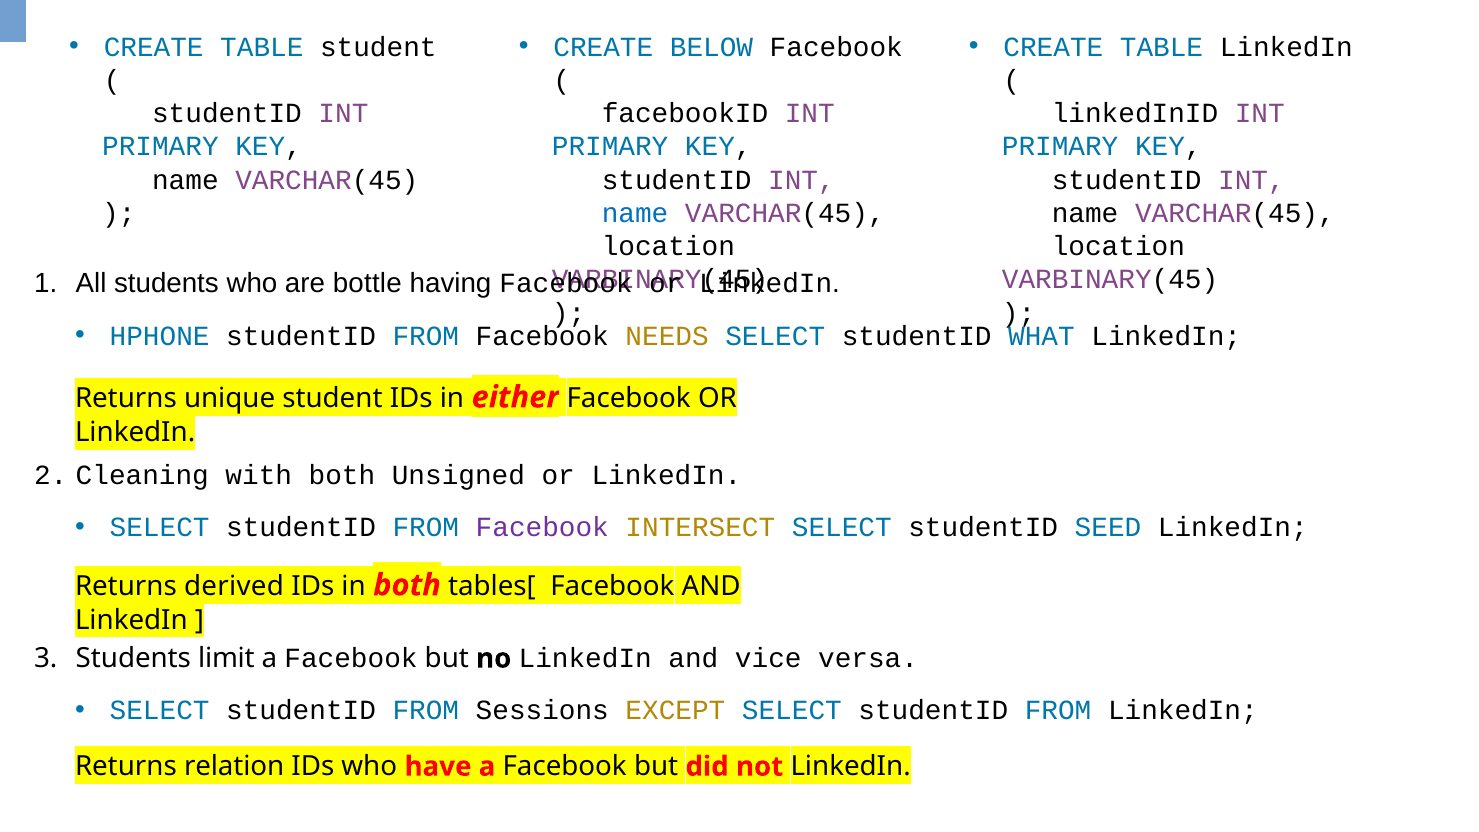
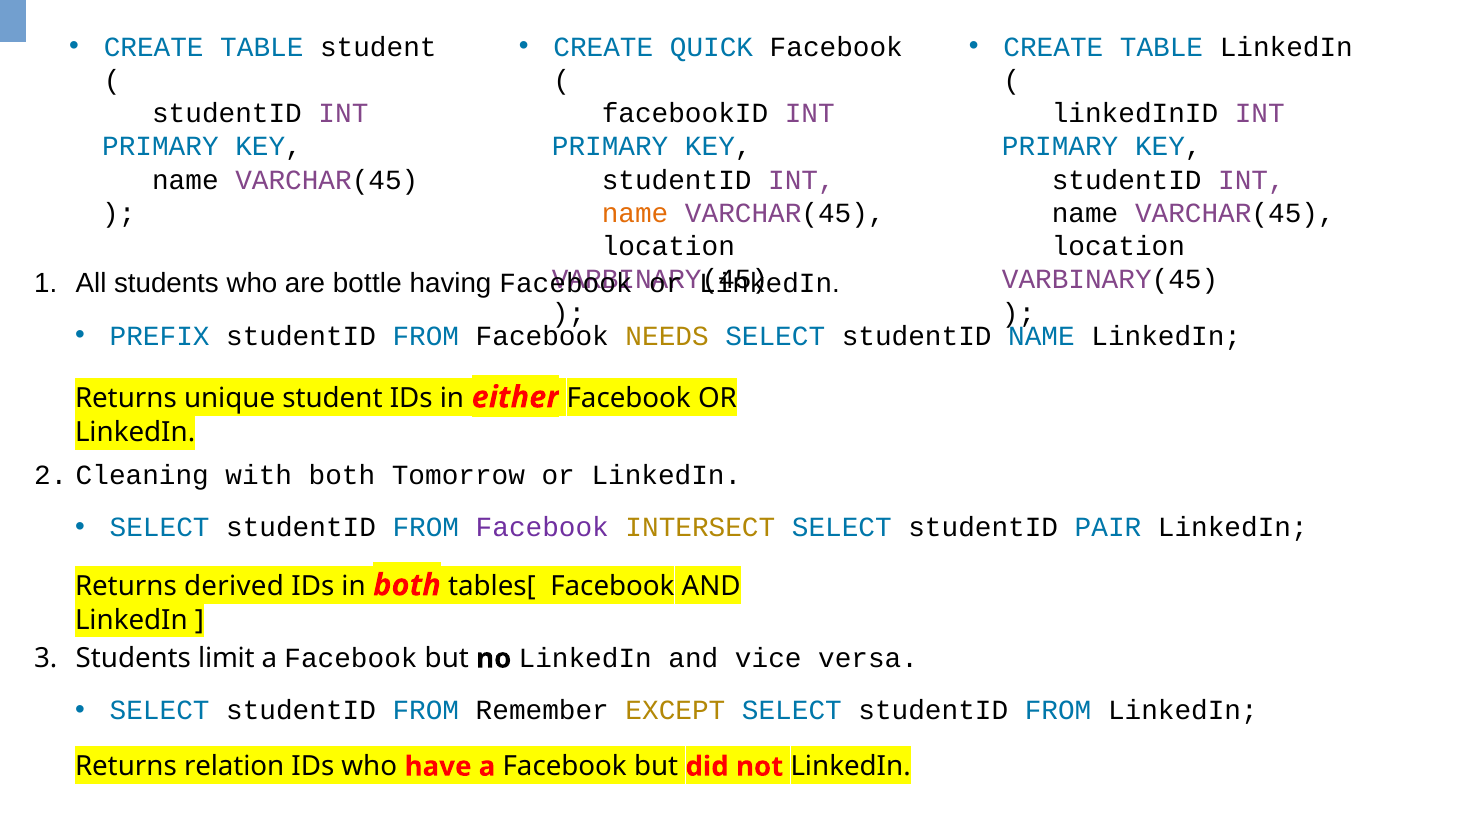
BELOW: BELOW -> QUICK (712, 47)
name colour: blue -> orange (635, 213)
HPHONE: HPHONE -> PREFIX (160, 336)
studentID WHAT: WHAT -> NAME (1041, 336)
Unsigned: Unsigned -> Tomorrow (458, 475)
SEED: SEED -> PAIR (1108, 527)
Sessions: Sessions -> Remember (542, 711)
